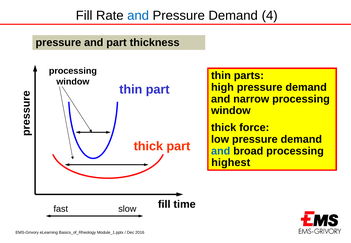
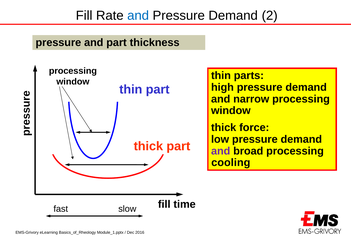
4: 4 -> 2 (270, 16)
and colour: blue -> purple (221, 151)
highest: highest -> cooling (231, 163)
